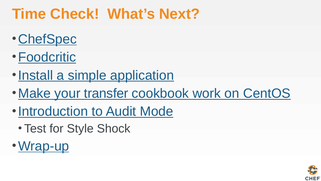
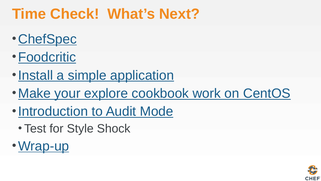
transfer: transfer -> explore (106, 93)
